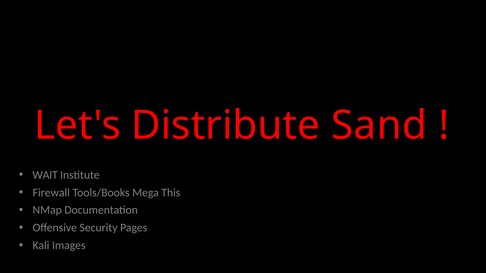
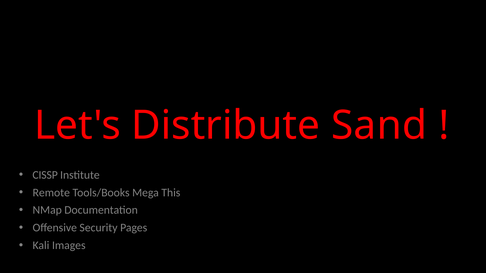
WAIT: WAIT -> CISSP (45, 175)
Firewall: Firewall -> Remote (51, 193)
